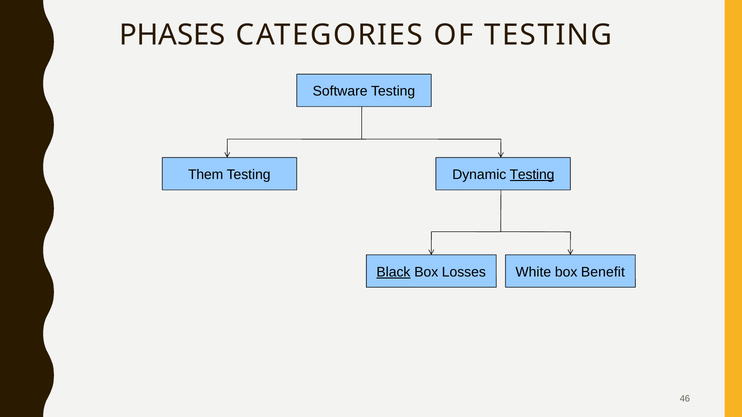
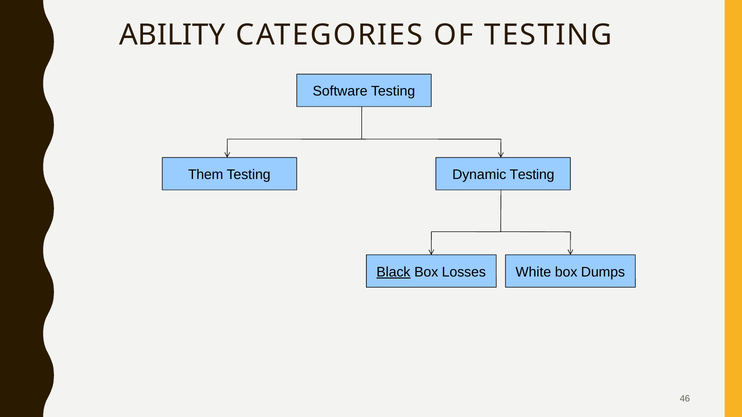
PHASES: PHASES -> ABILITY (172, 35)
Testing underline: present -> none (532, 175)
Benefit: Benefit -> Dumps (603, 272)
